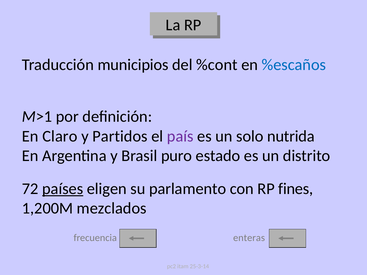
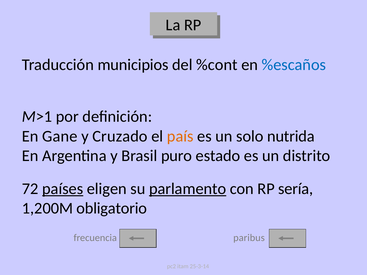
Claro: Claro -> Gane (60, 136)
Partidos: Partidos -> Cruzado (120, 136)
país colour: purple -> orange (180, 136)
parlamento underline: none -> present (188, 189)
fines: fines -> sería (296, 189)
mezclados: mezclados -> obligatorio (112, 208)
enteras: enteras -> paribus (249, 238)
